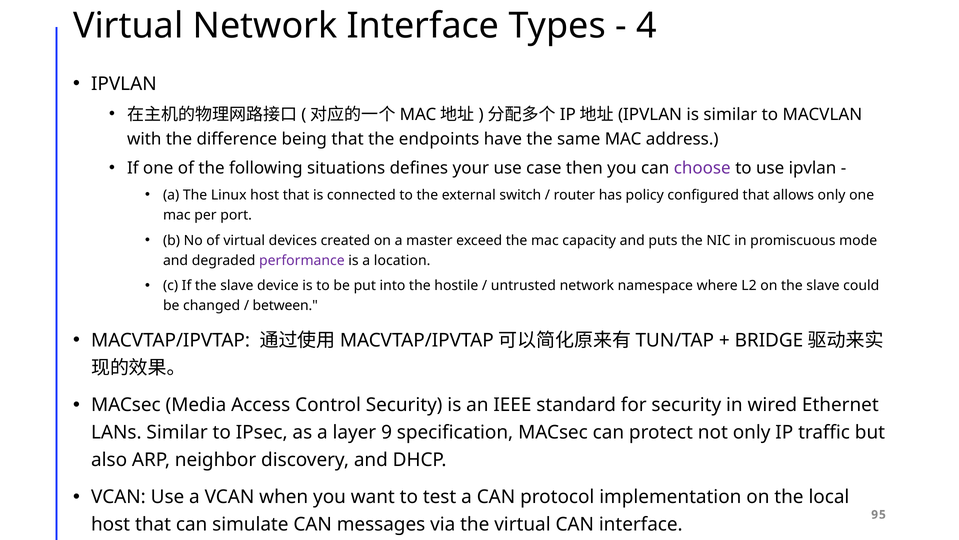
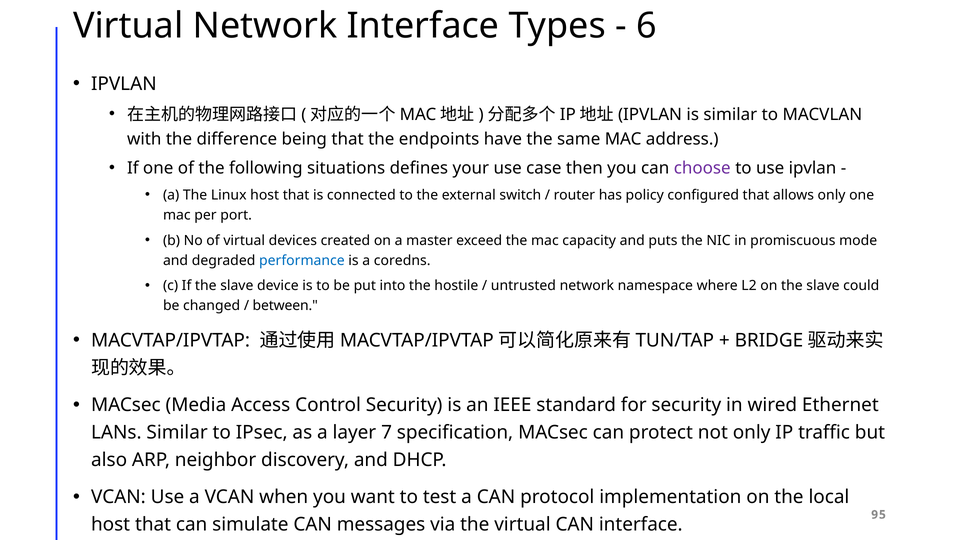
4: 4 -> 6 (646, 26)
performance colour: purple -> blue (302, 260)
location: location -> coredns (402, 260)
9: 9 -> 7 (387, 432)
